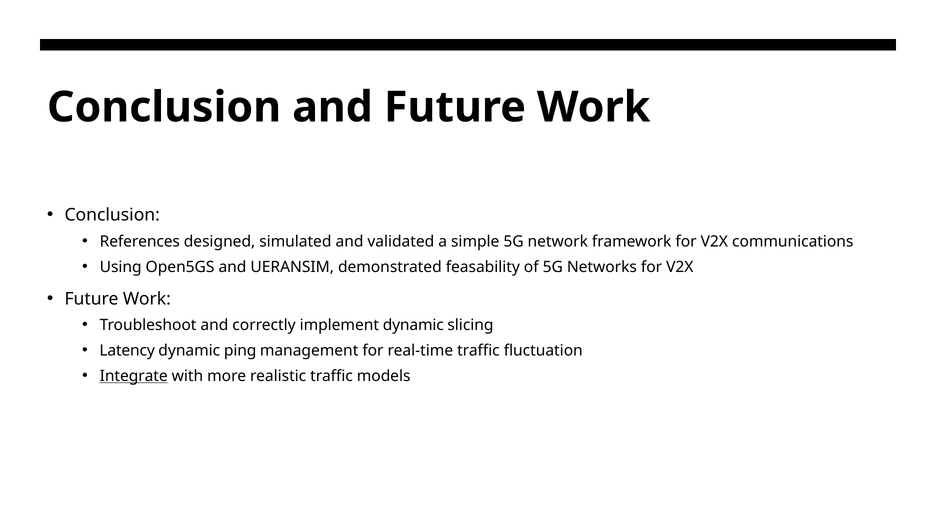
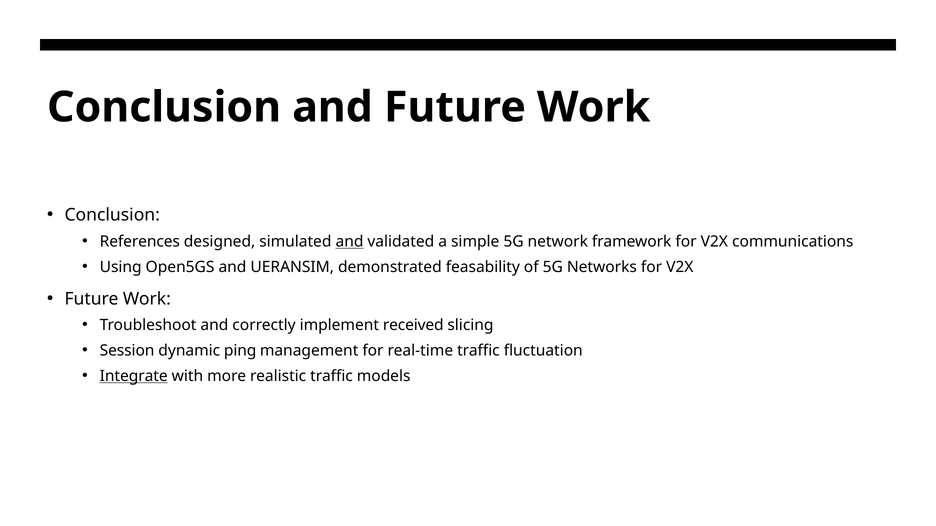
and underline: none -> present (350, 242)
implement dynamic: dynamic -> received (413, 326)
Latency: Latency -> Session (127, 351)
